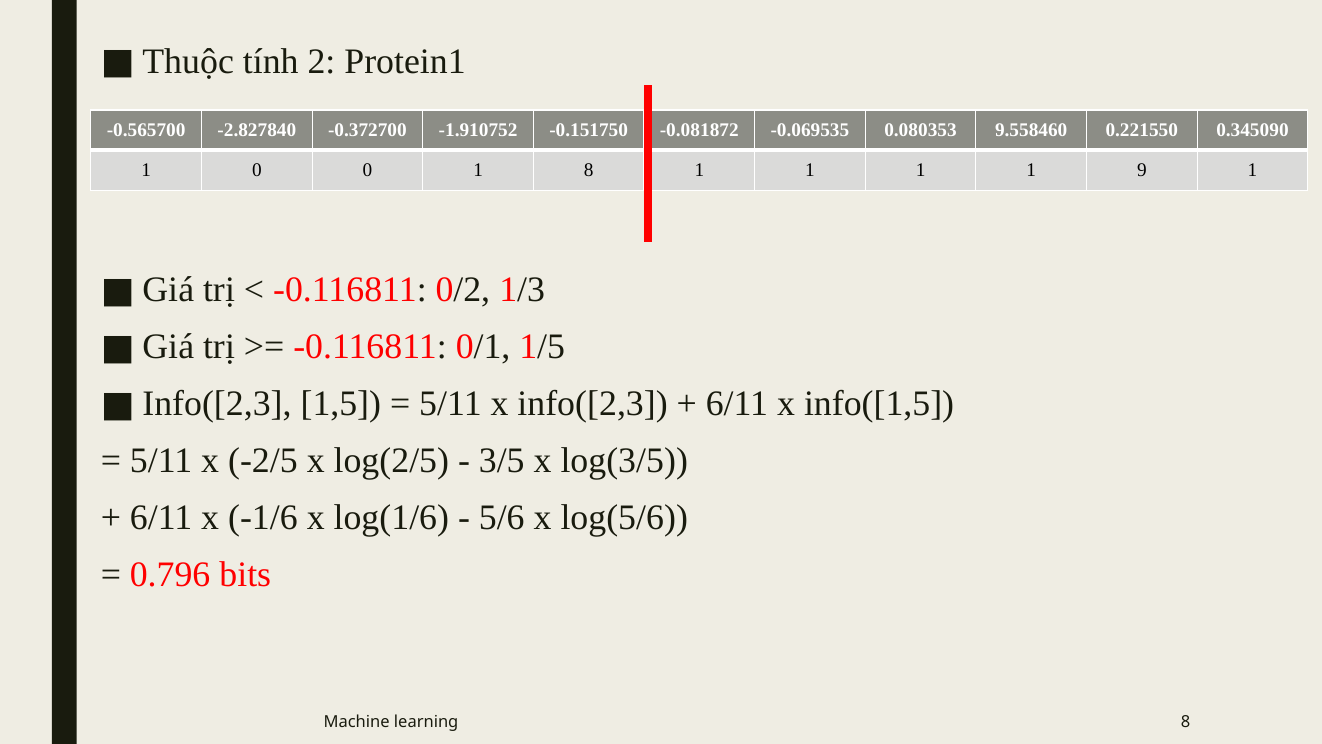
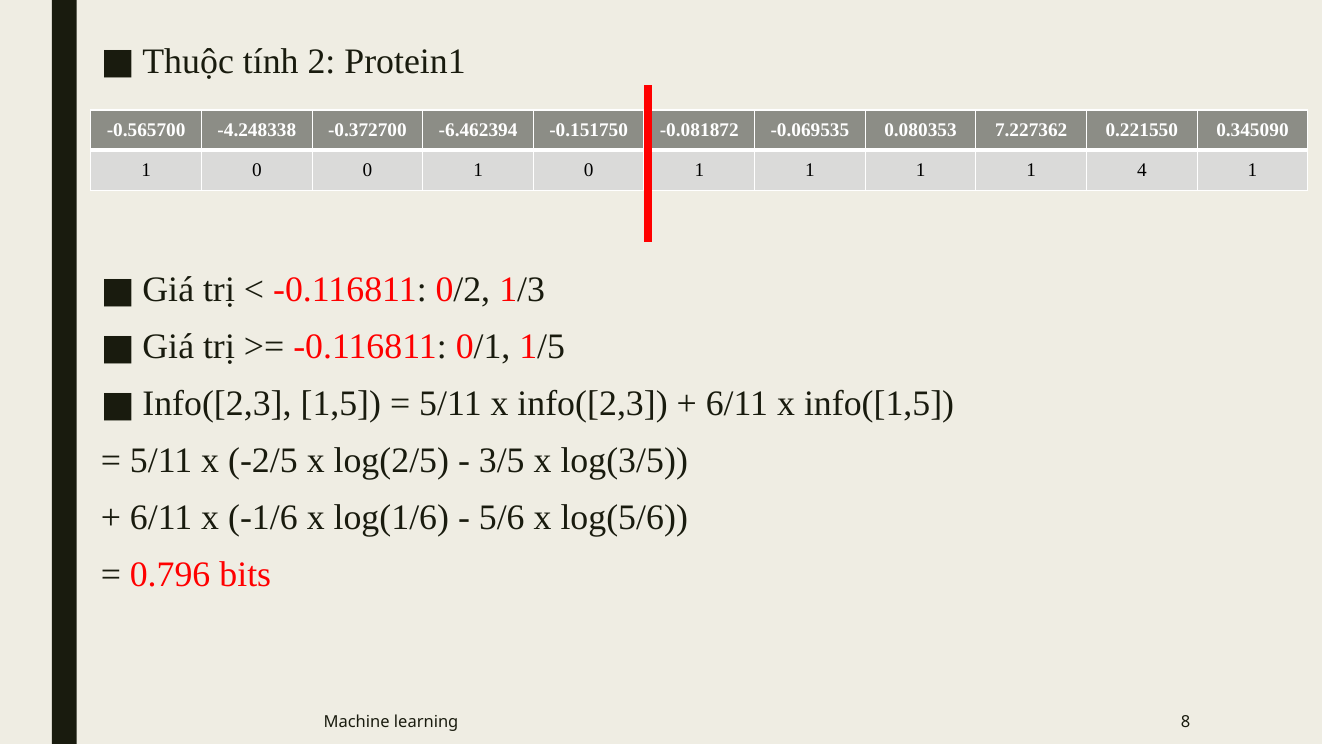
-2.827840: -2.827840 -> -4.248338 (257, 130)
-1.910752: -1.910752 -> -6.462394 (478, 130)
9.558460: 9.558460 -> 7.227362 (1031, 130)
0 1 8: 8 -> 0 (589, 170)
9: 9 -> 4 (1142, 170)
